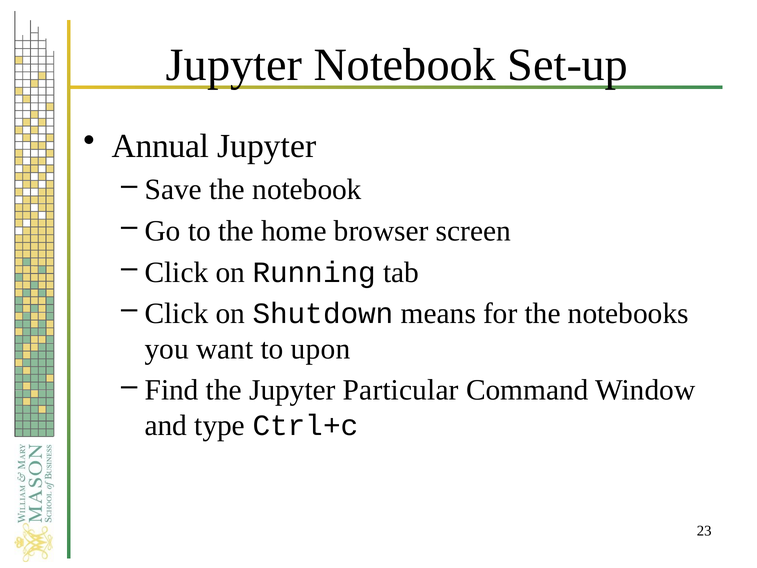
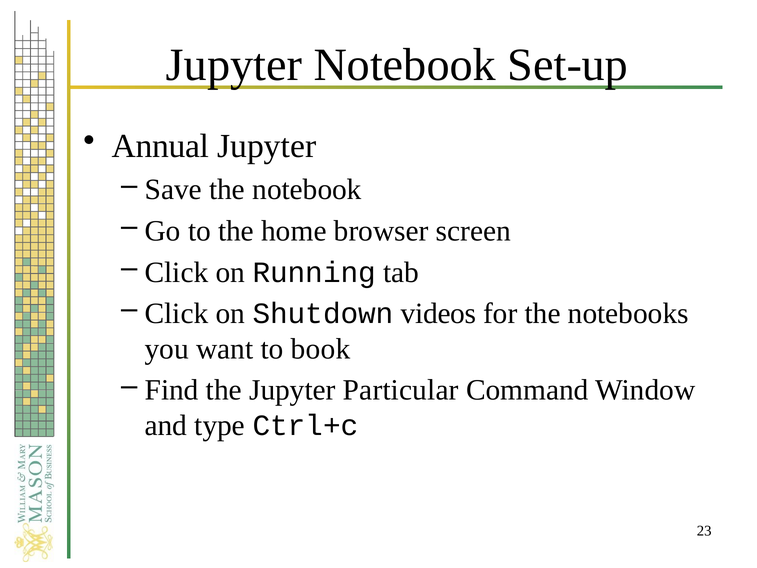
means: means -> videos (439, 313)
upon: upon -> book (321, 349)
